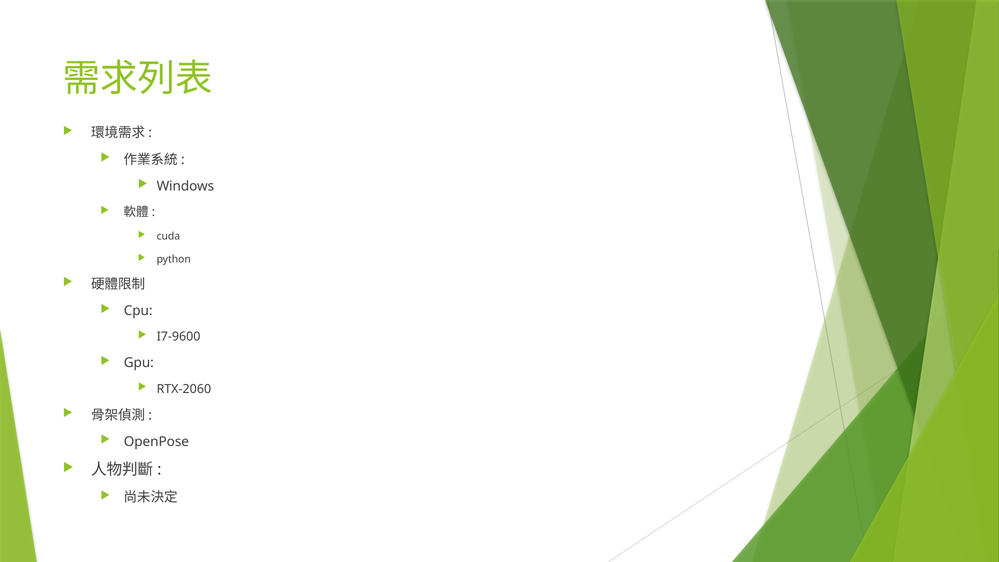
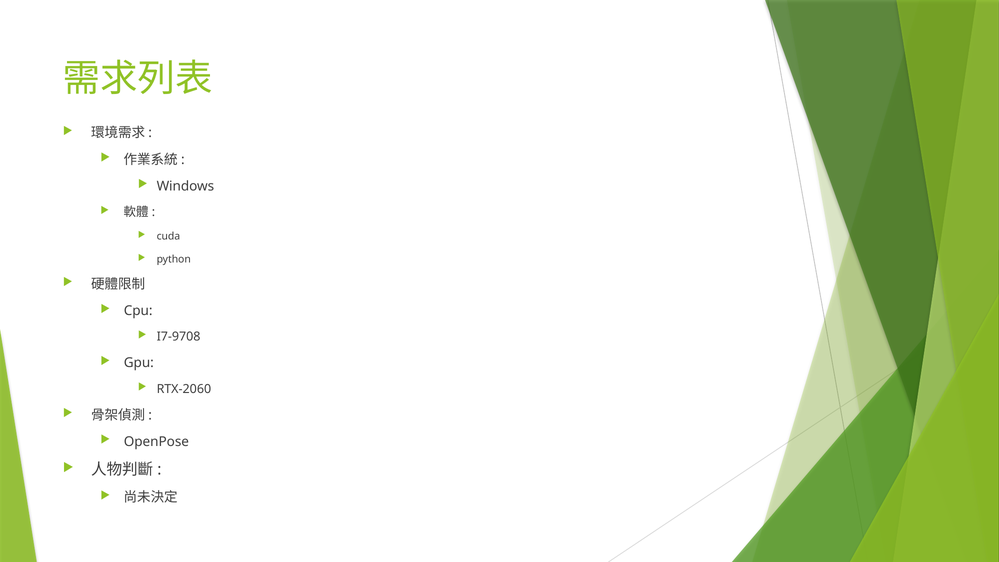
I7-9600: I7-9600 -> I7-9708 (179, 337)
